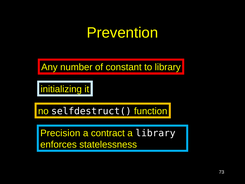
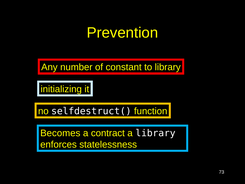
Precision: Precision -> Becomes (60, 133)
